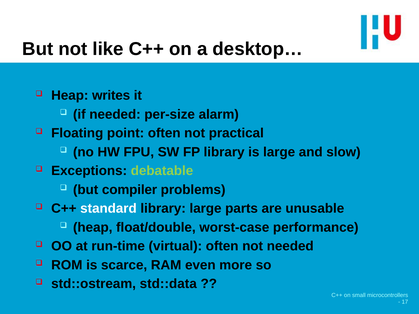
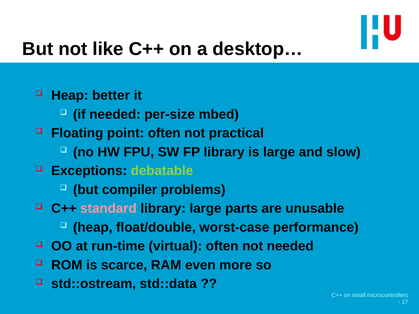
writes: writes -> better (111, 96)
alarm: alarm -> mbed (219, 114)
standard colour: white -> pink (108, 209)
